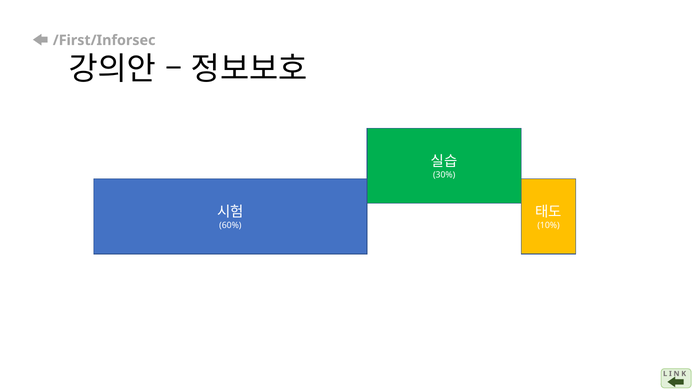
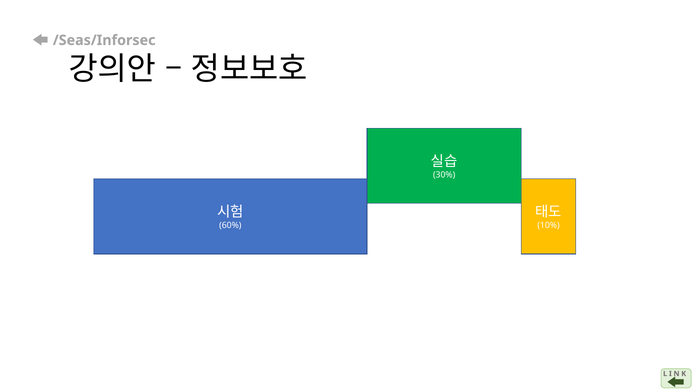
/First/Inforsec: /First/Inforsec -> /Seas/Inforsec (104, 40)
